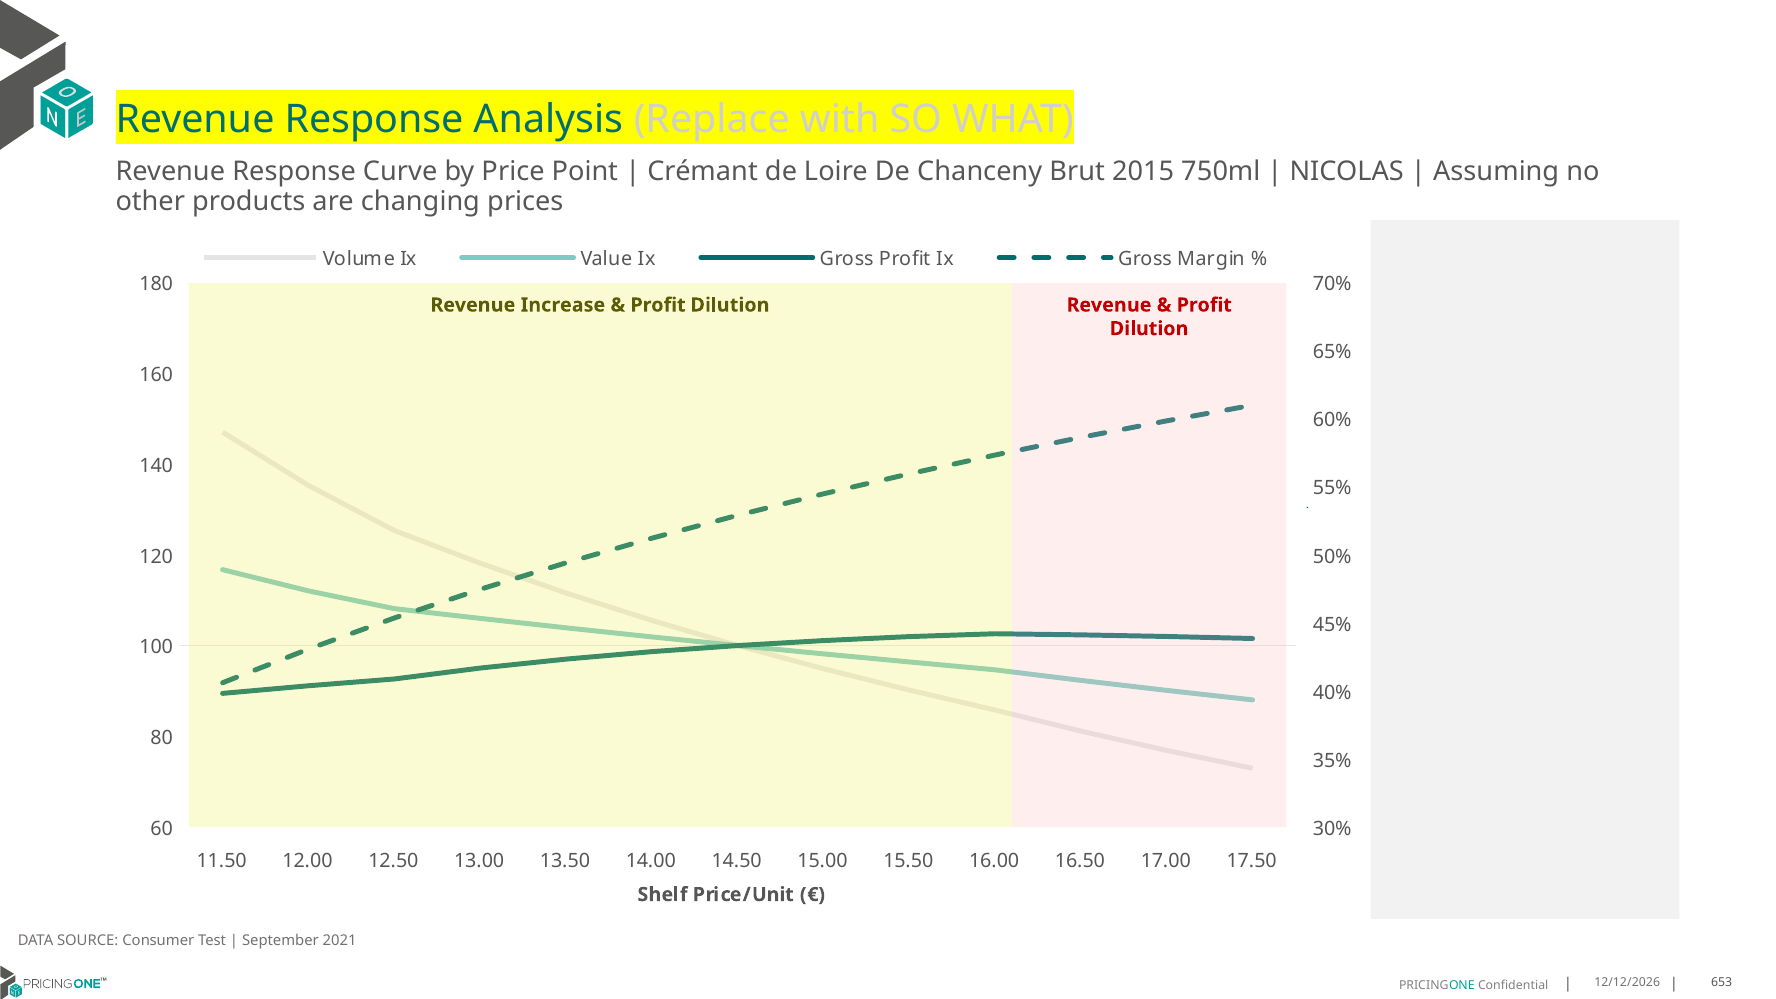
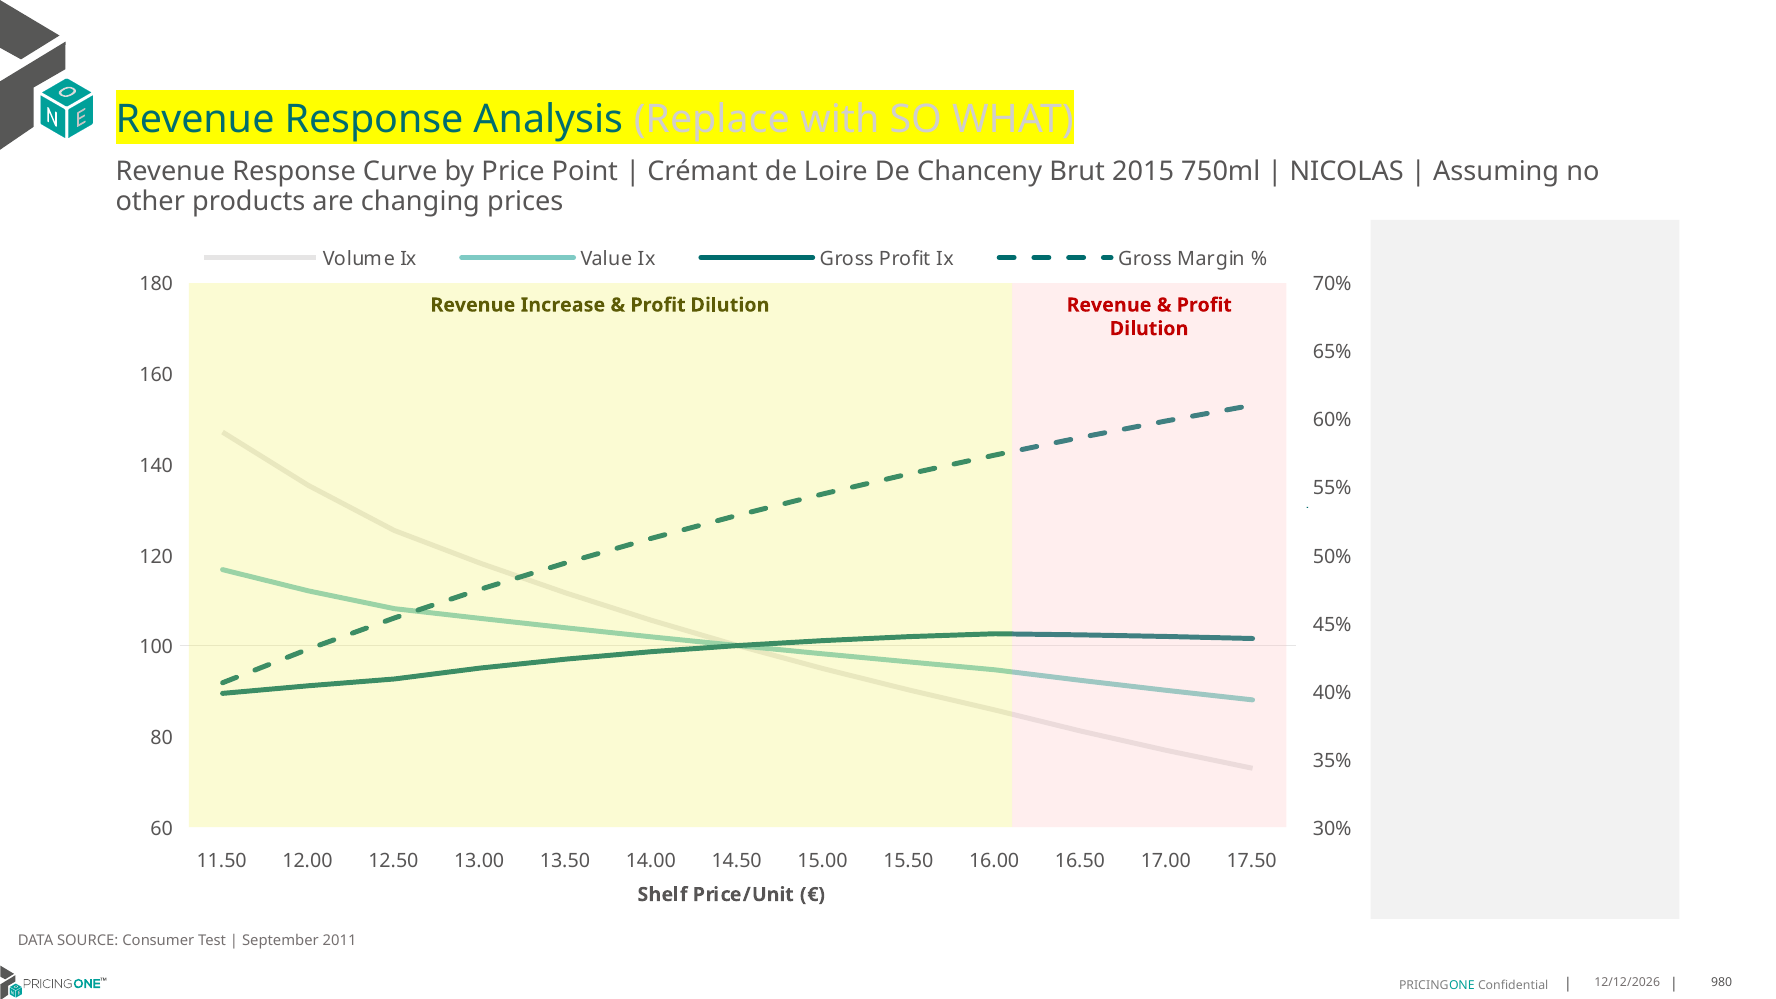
2021: 2021 -> 2011 (340, 941)
653: 653 -> 980 (1722, 982)
